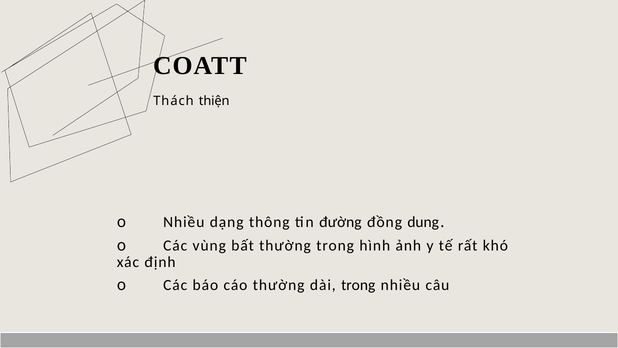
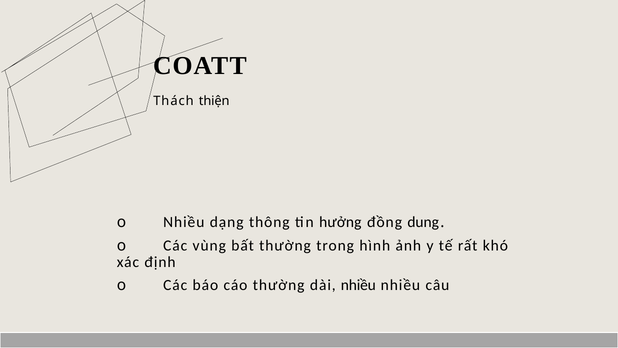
đường: đường -> hưởng (340, 222)
dài trong: trong -> nhiều (358, 285)
